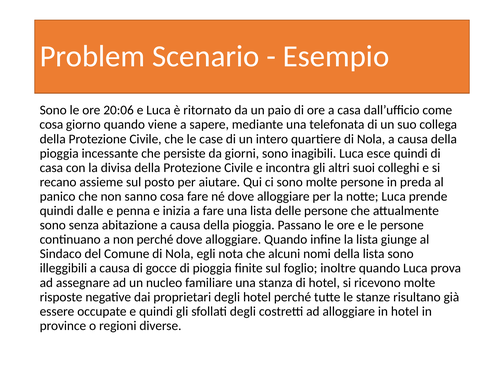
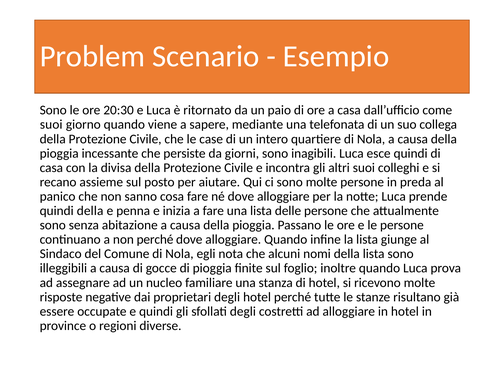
20:06: 20:06 -> 20:30 (119, 110)
cosa: cosa -> suoi (51, 125)
quindi dalle: dalle -> della (90, 211)
